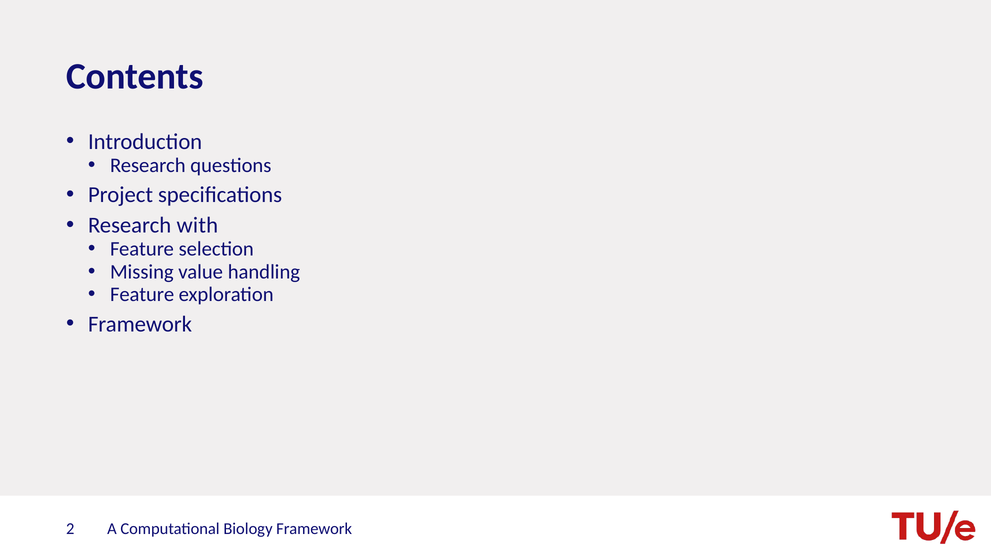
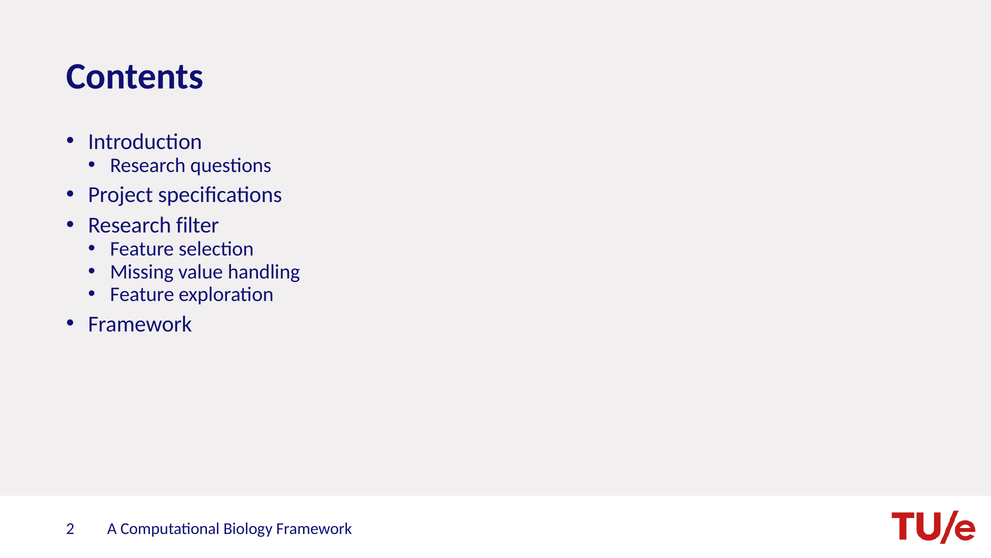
with: with -> filter (198, 225)
